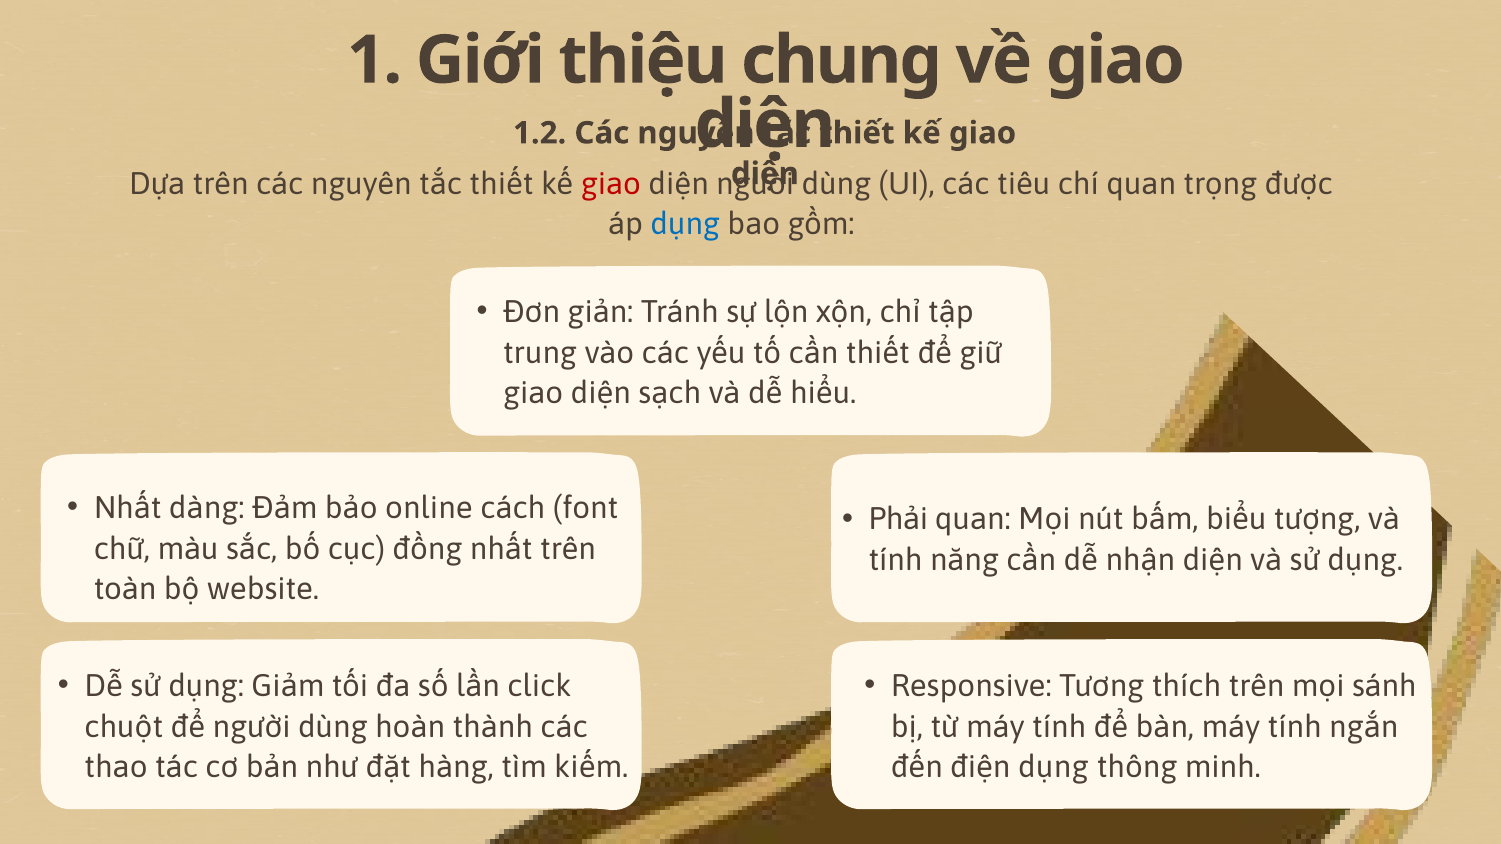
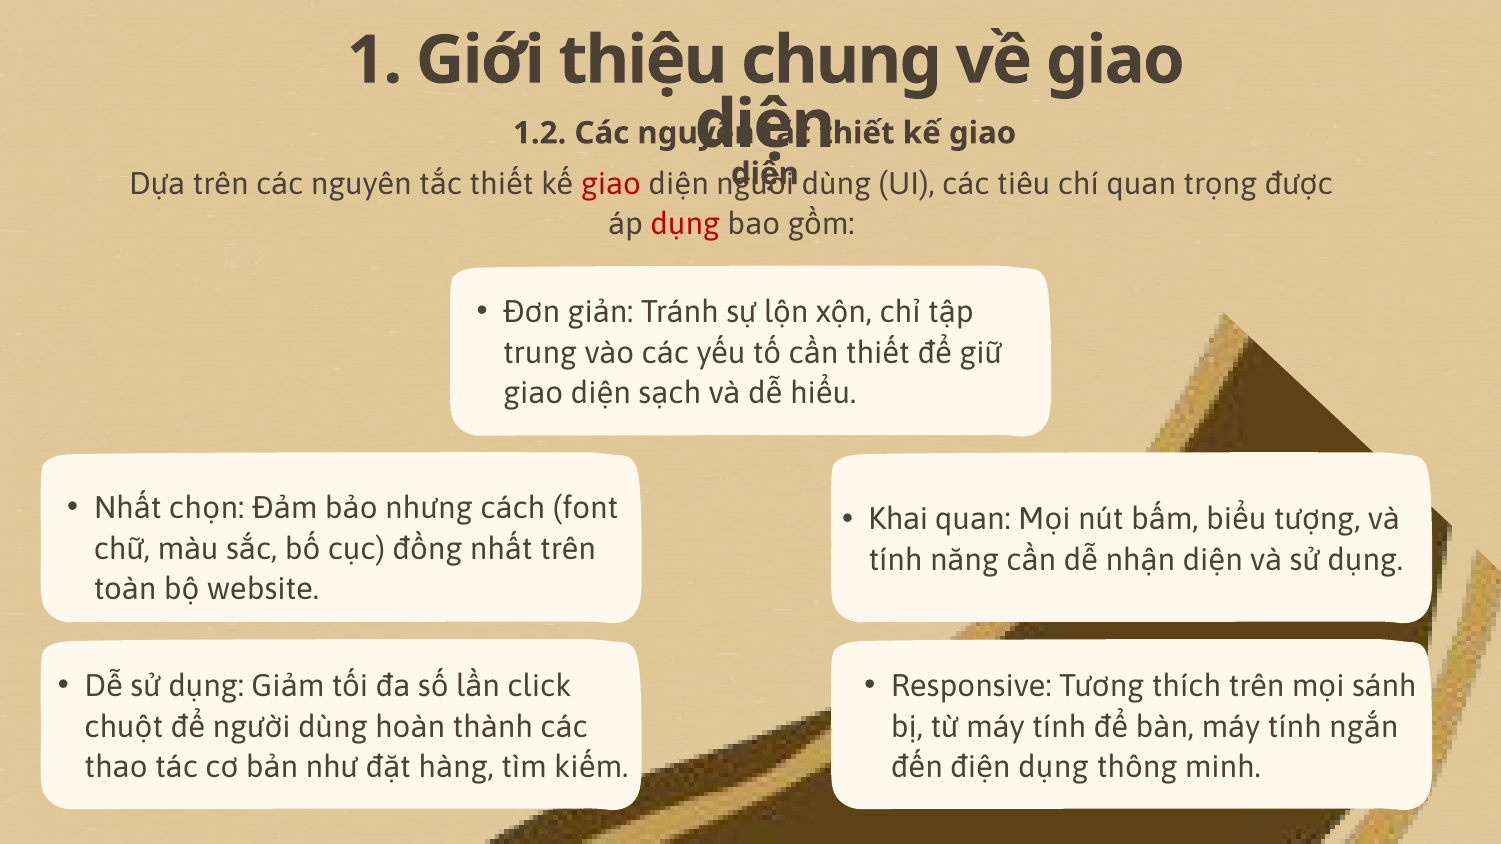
dụng colour: blue -> red (685, 225)
dàng: dàng -> chọn (207, 509)
online: online -> nhưng (429, 509)
Phải: Phải -> Khai (898, 520)
